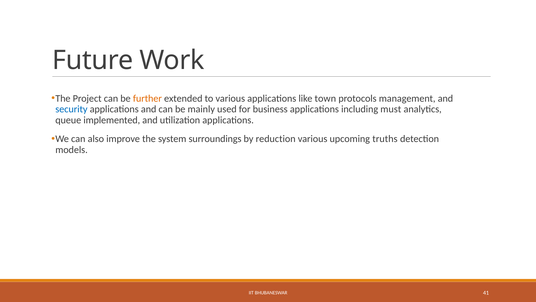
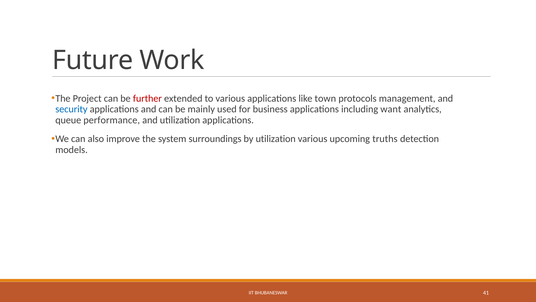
further colour: orange -> red (147, 98)
must: must -> want (391, 109)
implemented: implemented -> performance (112, 120)
by reduction: reduction -> utilization (276, 139)
